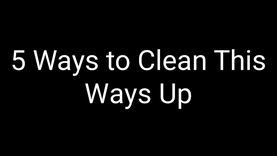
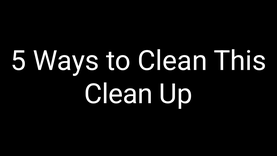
Ways: Ways -> Clean (118, 94)
